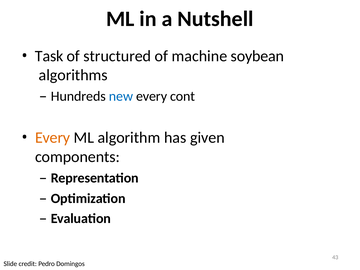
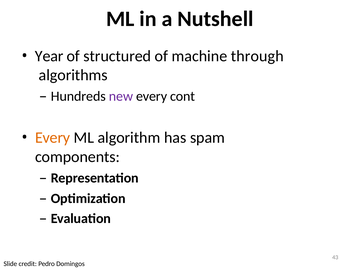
Task: Task -> Year (49, 56)
soybean: soybean -> through (257, 56)
new colour: blue -> purple (121, 96)
given: given -> spam (207, 138)
